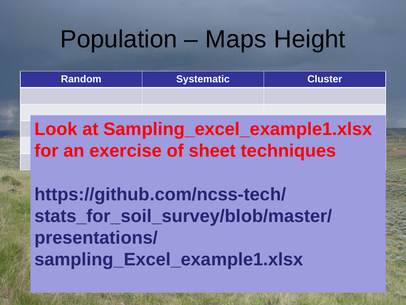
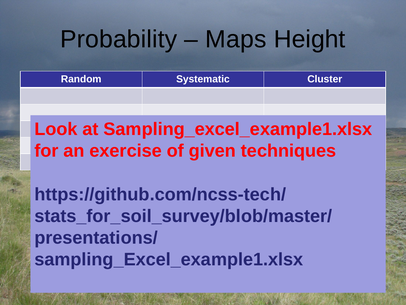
Population: Population -> Probability (119, 39)
sheet: sheet -> given (212, 151)
